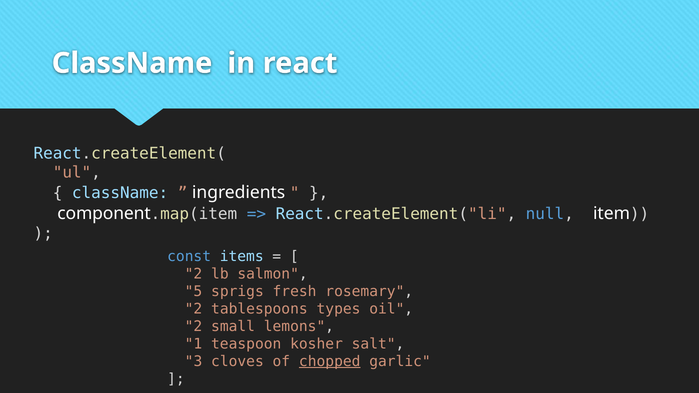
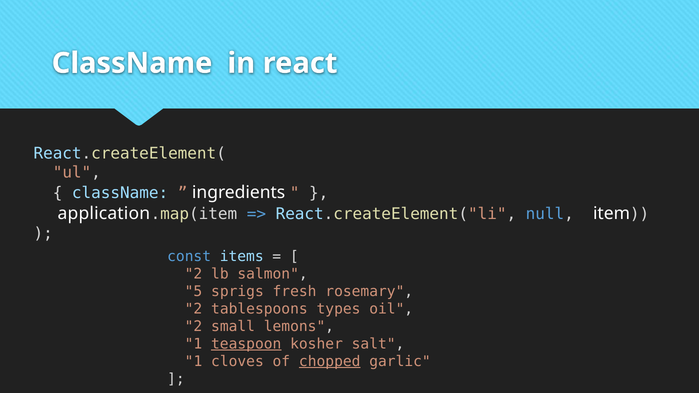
component: component -> application (104, 214)
teaspoon underline: none -> present (246, 344)
3: 3 -> 1 (194, 362)
